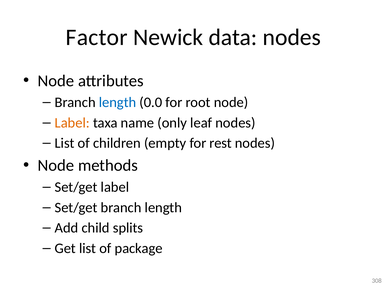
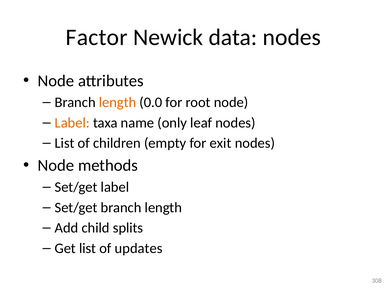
length colour: blue -> orange (118, 102)
rest: rest -> exit (221, 143)
package: package -> updates (139, 249)
